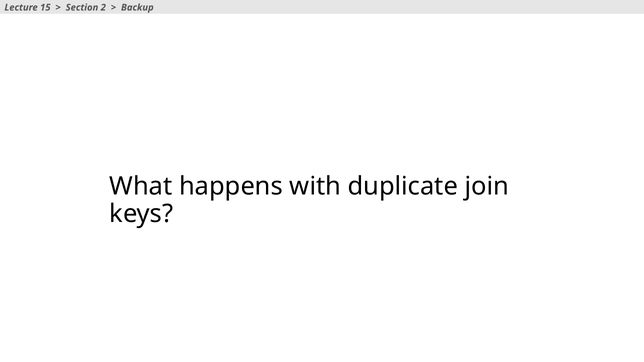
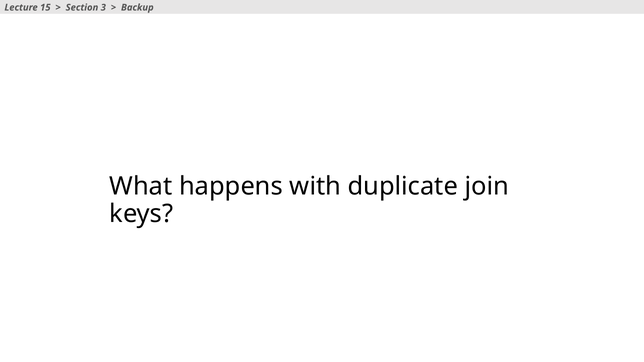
2: 2 -> 3 (103, 7)
